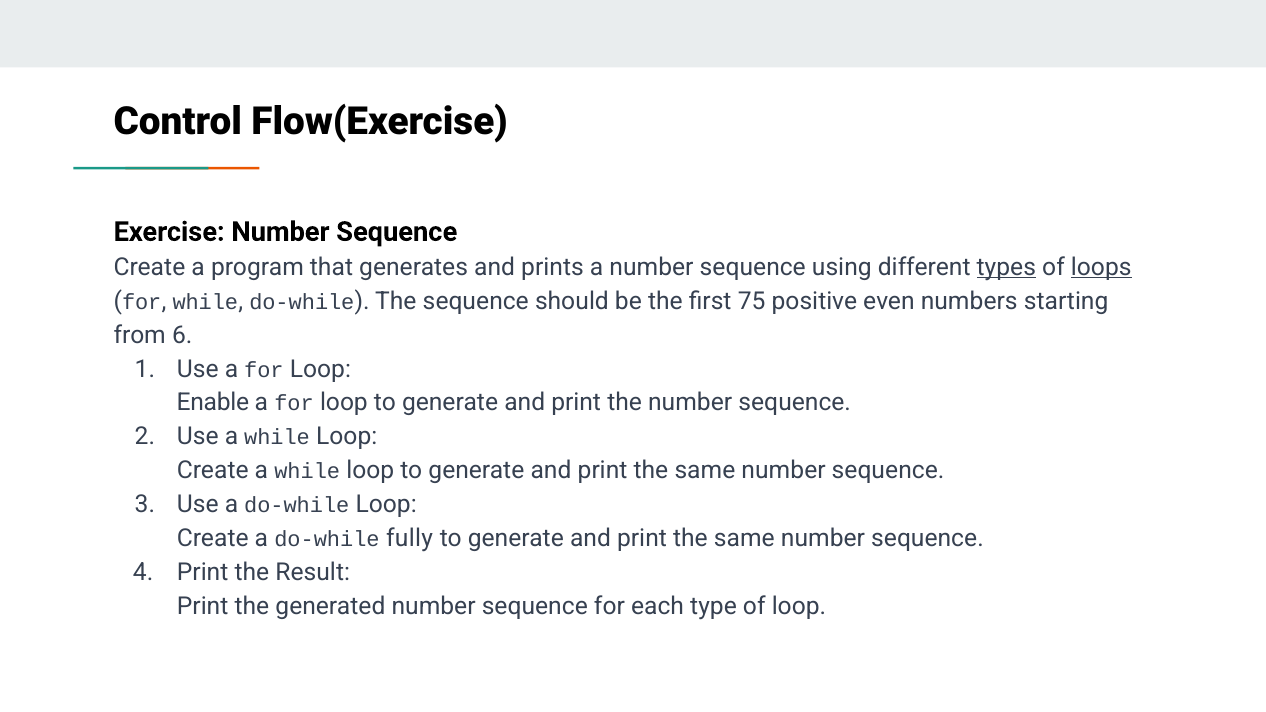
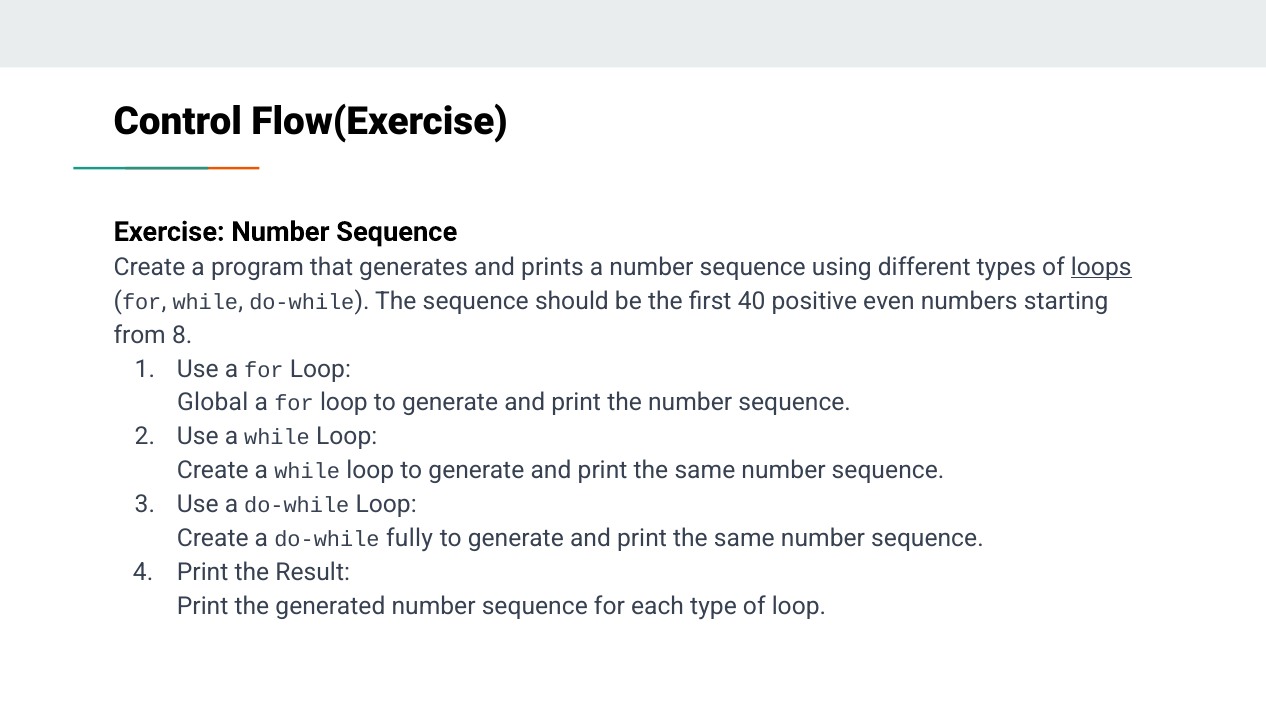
types underline: present -> none (1006, 267)
75: 75 -> 40 (752, 301)
6: 6 -> 8 (182, 335)
Enable: Enable -> Global (213, 403)
